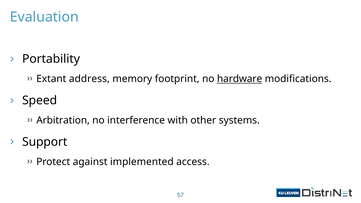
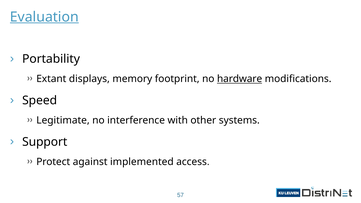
Evaluation underline: none -> present (44, 17)
address: address -> displays (89, 79)
Arbitration: Arbitration -> Legitimate (63, 120)
